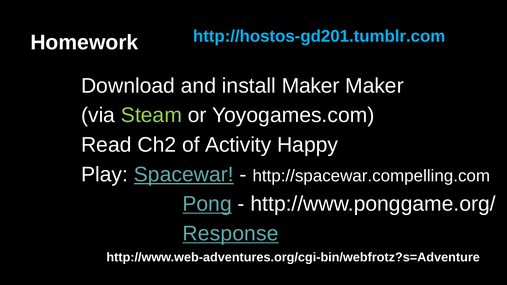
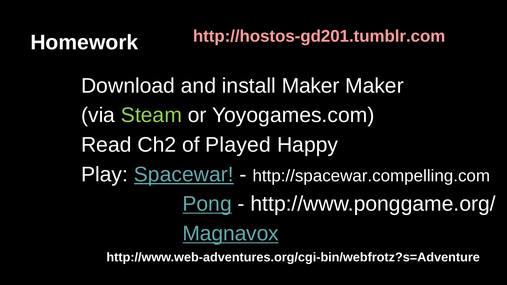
http://hostos-gd201.tumblr.com colour: light blue -> pink (319, 36)
Activity: Activity -> Played (238, 145)
Response: Response -> Magnavox (231, 234)
